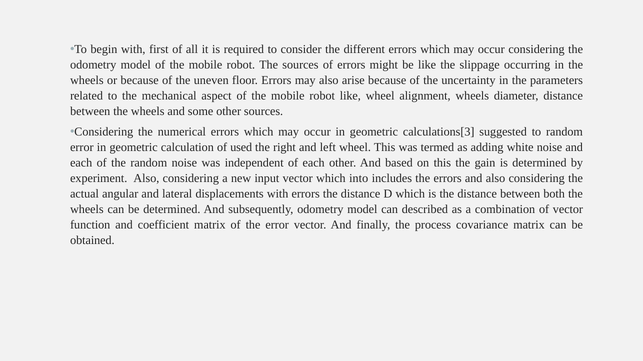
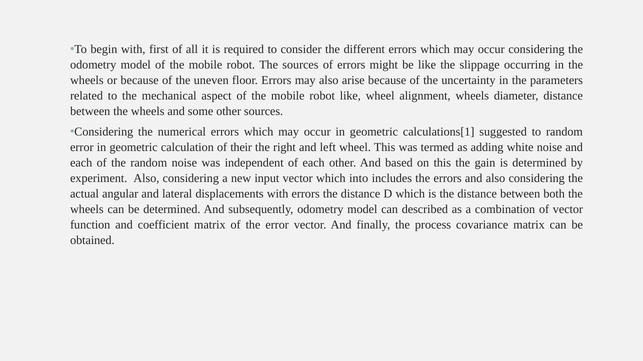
calculations[3: calculations[3 -> calculations[1 (439, 132)
used: used -> their (241, 148)
